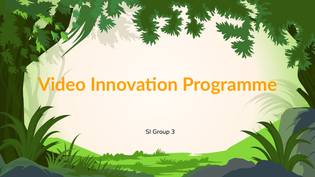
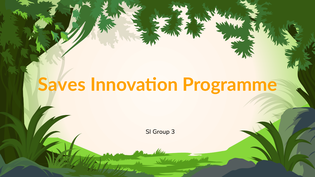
Video: Video -> Saves (62, 85)
